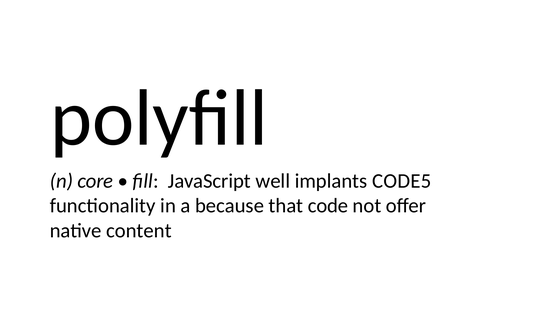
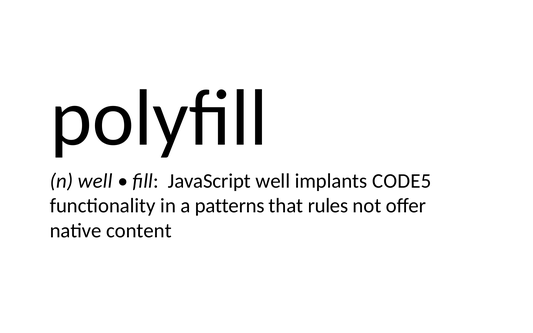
n core: core -> well (95, 181)
because: because -> patterns (230, 206)
code: code -> rules (328, 206)
